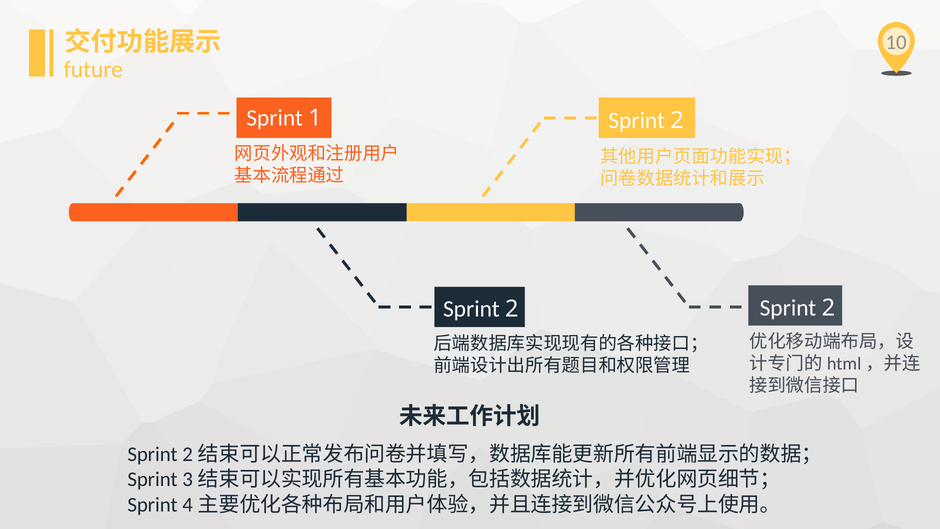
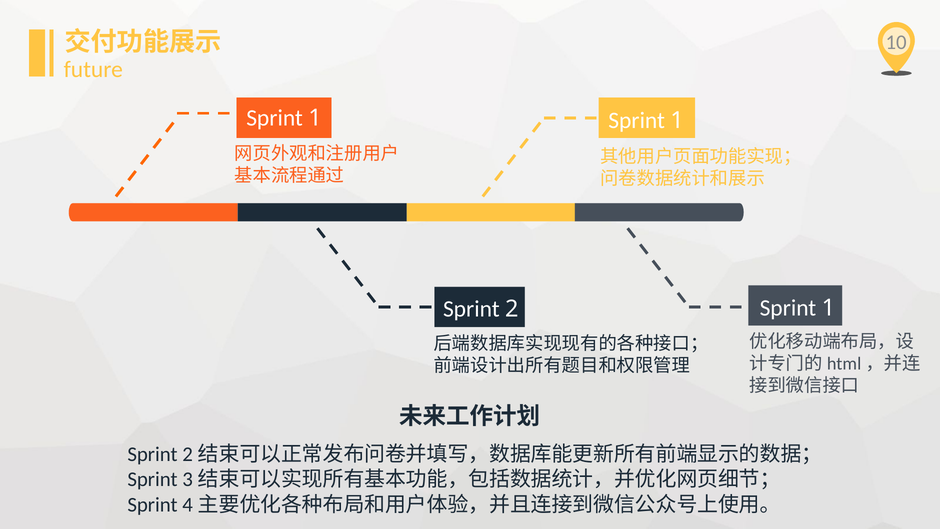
1 Sprint 2: 2 -> 1 (677, 120)
2: 2 -> 1 (828, 308)
